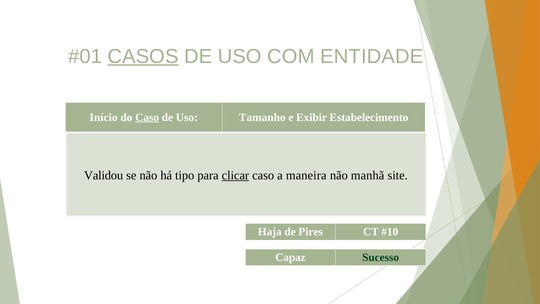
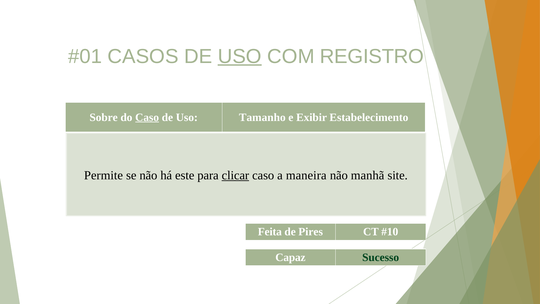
CASOS underline: present -> none (143, 56)
USO underline: none -> present (240, 56)
ENTIDADE: ENTIDADE -> REGISTRO (372, 56)
Início: Início -> Sobre (104, 117)
Validou: Validou -> Permite (103, 175)
tipo: tipo -> este (185, 175)
Haja: Haja -> Feita (270, 232)
